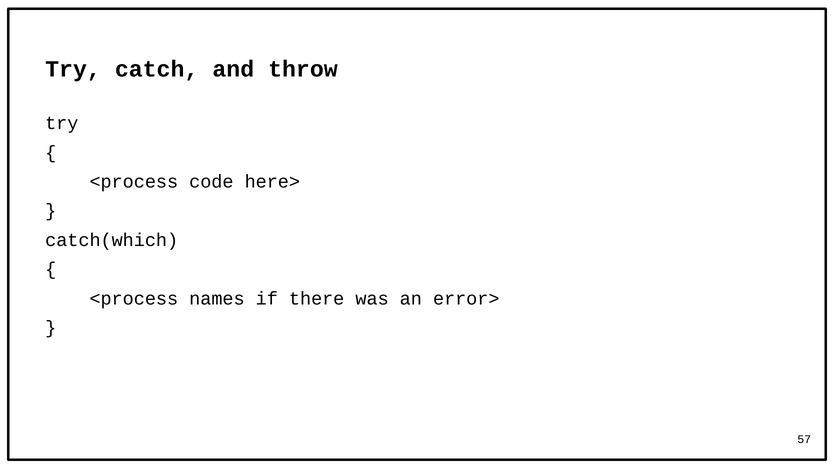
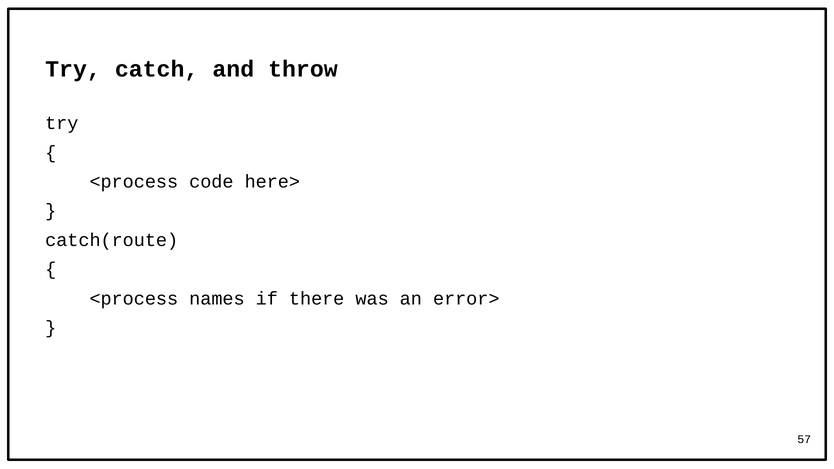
catch(which: catch(which -> catch(route (112, 240)
